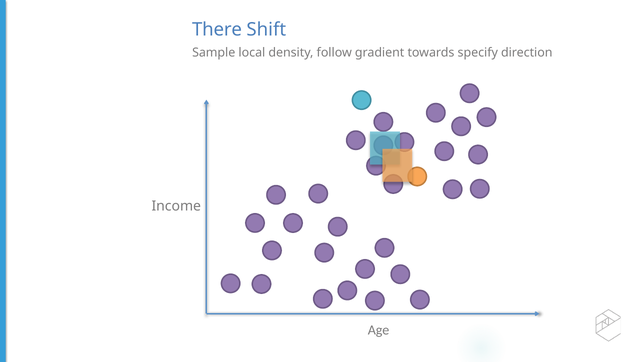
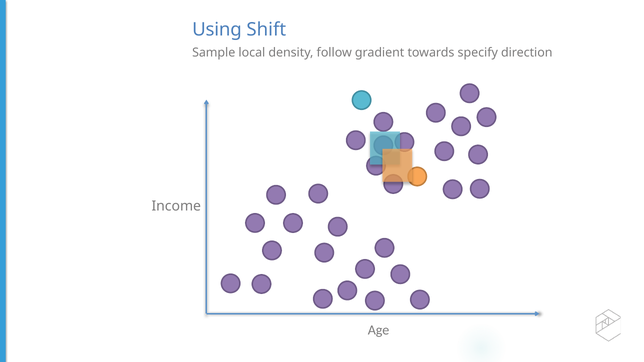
There: There -> Using (217, 29)
